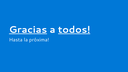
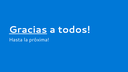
todos underline: present -> none (74, 30)
